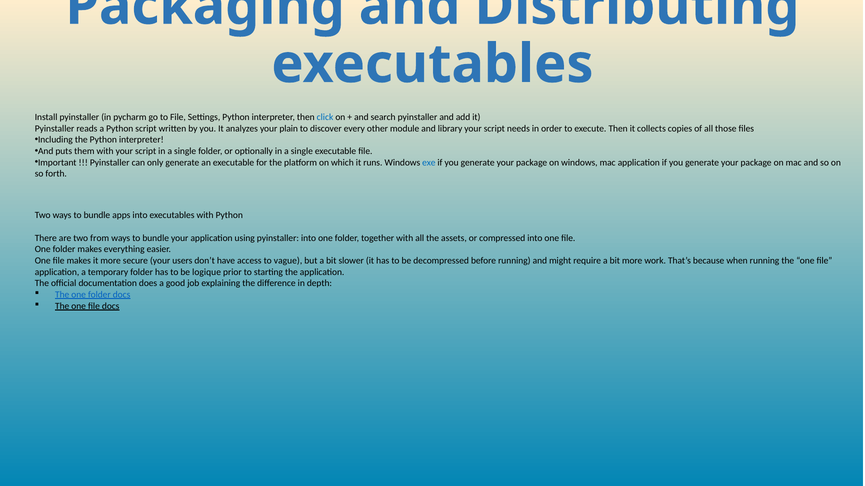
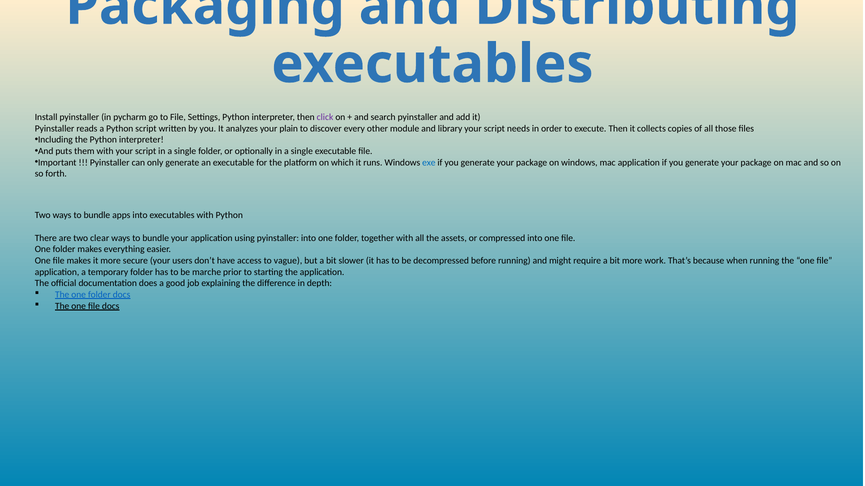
click colour: blue -> purple (325, 117)
from: from -> clear (100, 238)
logique: logique -> marche (207, 272)
